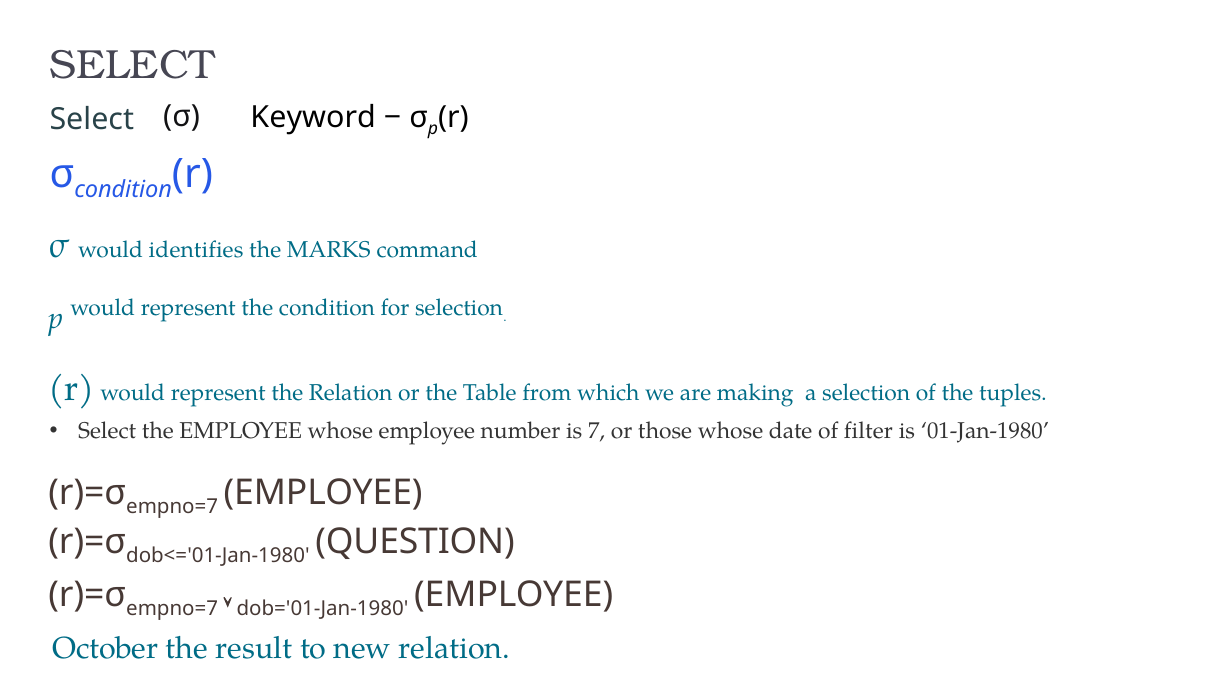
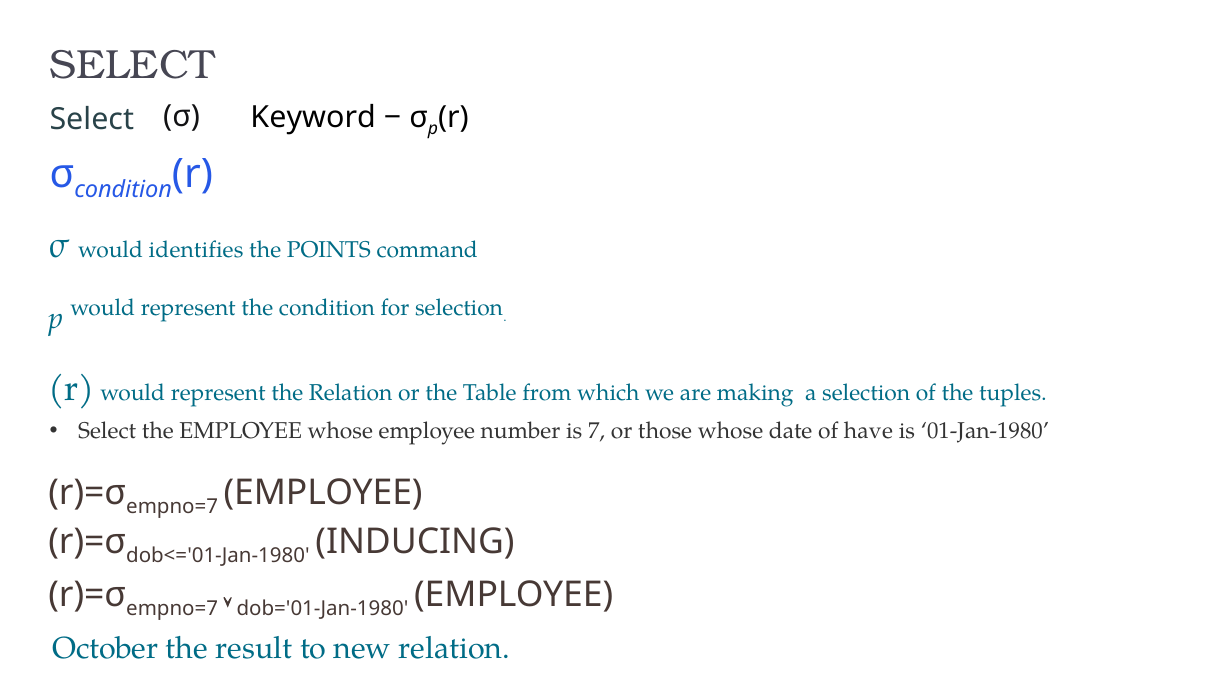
MARKS: MARKS -> POINTS (329, 250)
filter: filter -> have (868, 430)
QUESTION: QUESTION -> INDUCING (415, 541)
